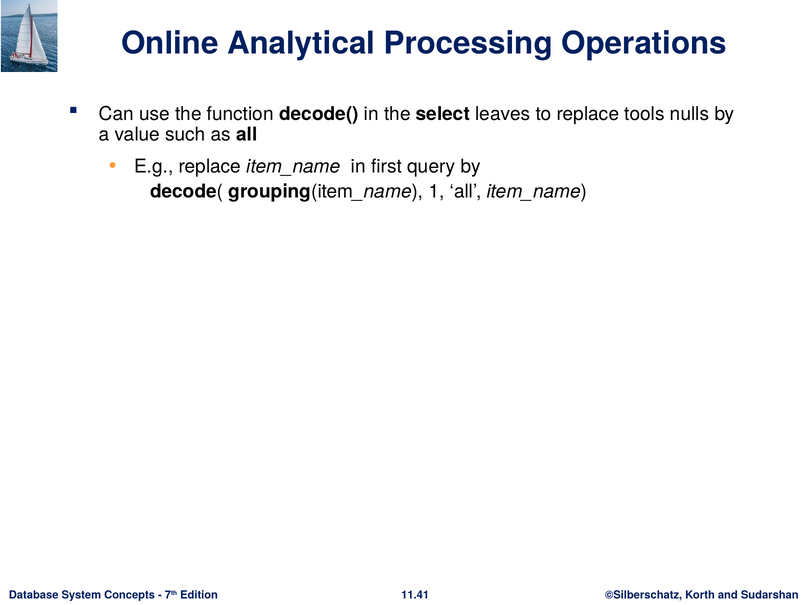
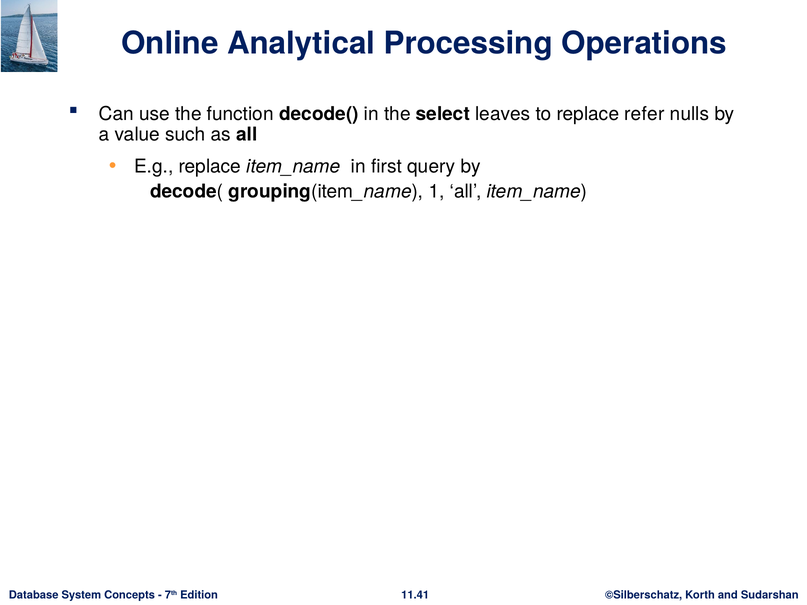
tools: tools -> refer (644, 114)
